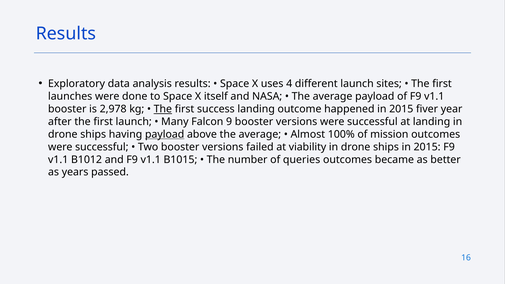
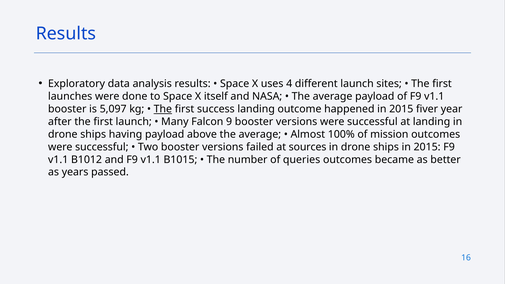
2,978: 2,978 -> 5,097 (113, 109)
payload underline: present -> none (165, 134)
viability: viability -> sources (308, 147)
